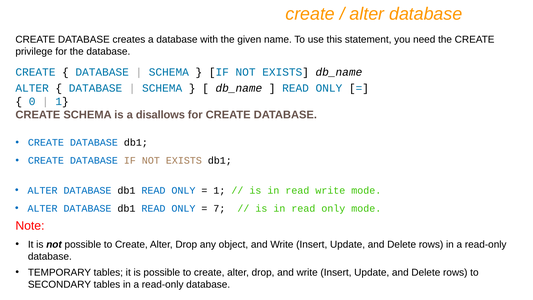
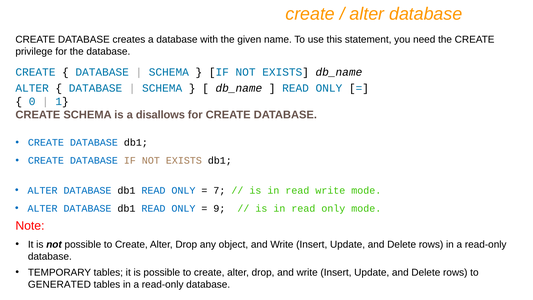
1: 1 -> 7 (219, 190)
7: 7 -> 9 (219, 208)
SECONDARY: SECONDARY -> GENERATED (59, 284)
